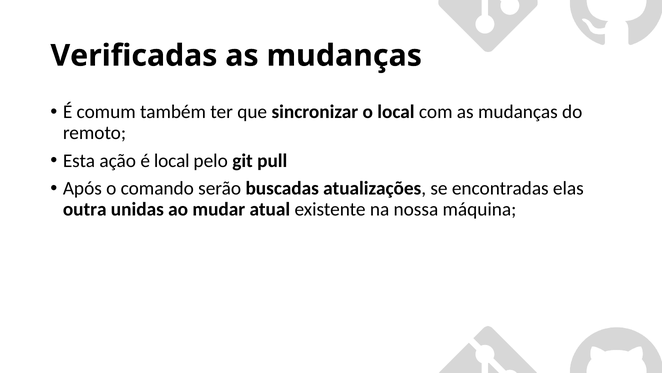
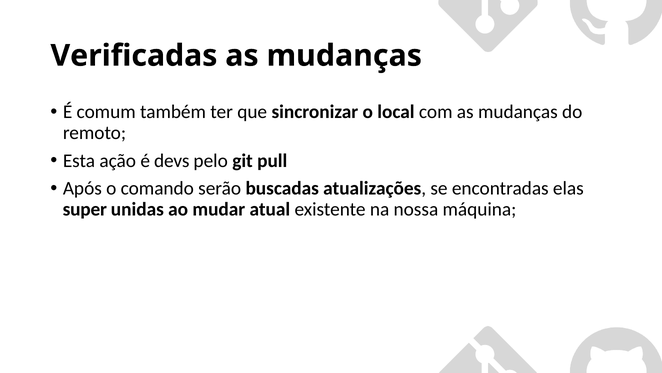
é local: local -> devs (172, 161)
outra: outra -> super (85, 209)
